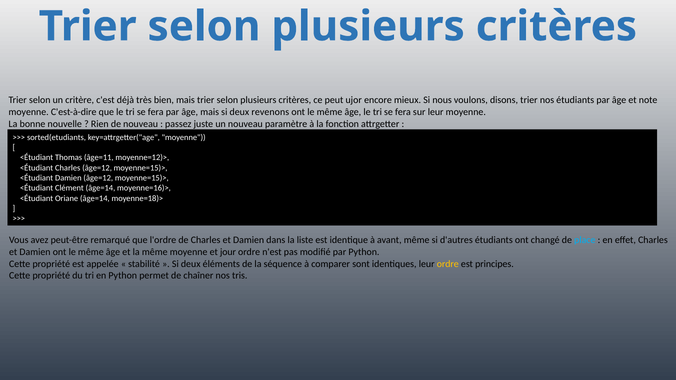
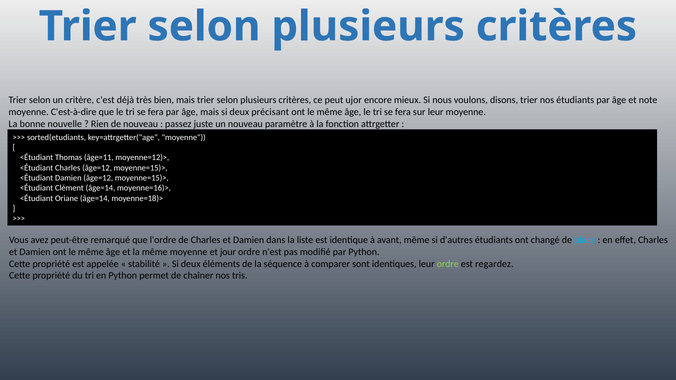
revenons: revenons -> précisant (270, 112)
ordre colour: yellow -> light green (448, 264)
principes: principes -> regardez (494, 264)
